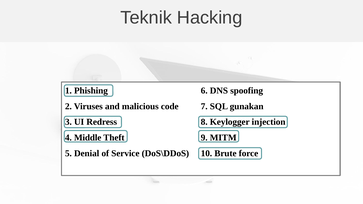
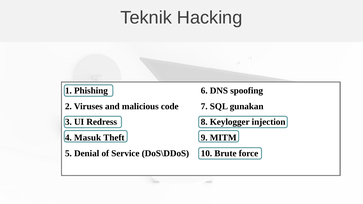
Middle: Middle -> Masuk (88, 138)
